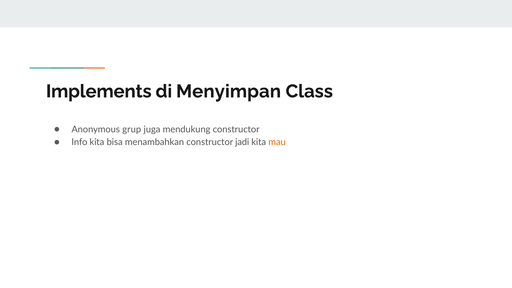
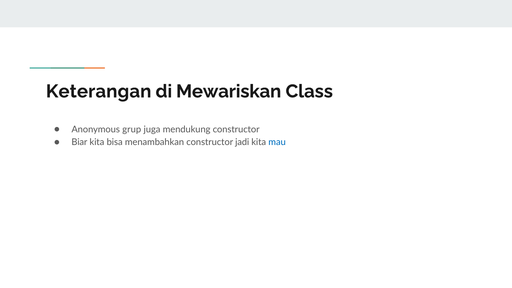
Implements: Implements -> Keterangan (99, 91)
Menyimpan: Menyimpan -> Mewariskan (229, 91)
Info: Info -> Biar (79, 142)
mau colour: orange -> blue (277, 142)
